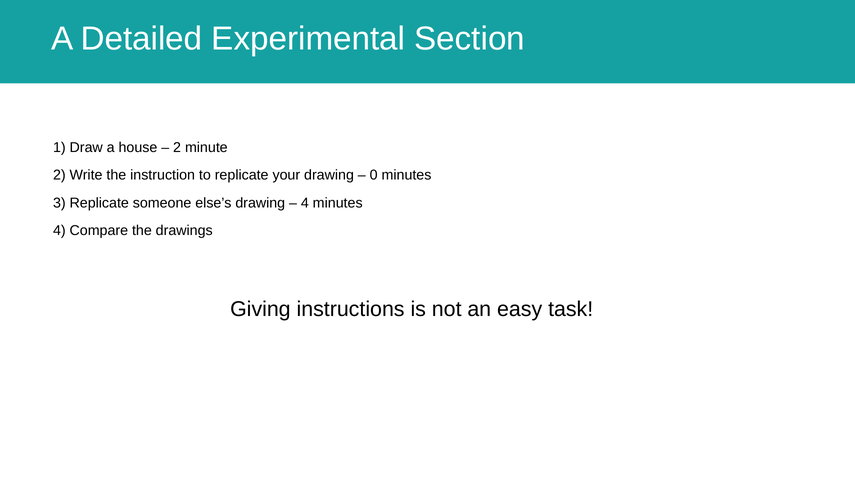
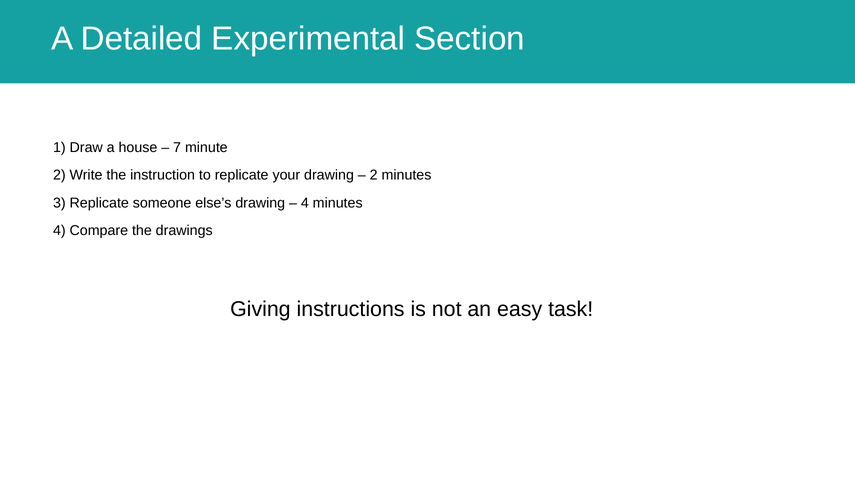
2: 2 -> 7 (177, 148)
0: 0 -> 2 (374, 175)
